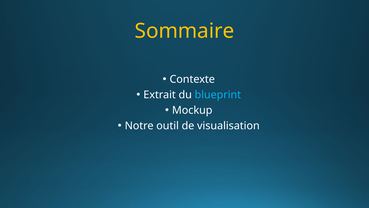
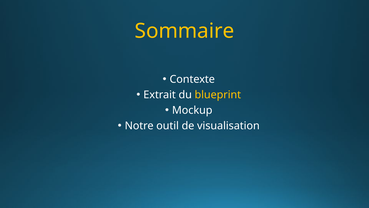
blueprint colour: light blue -> yellow (218, 95)
